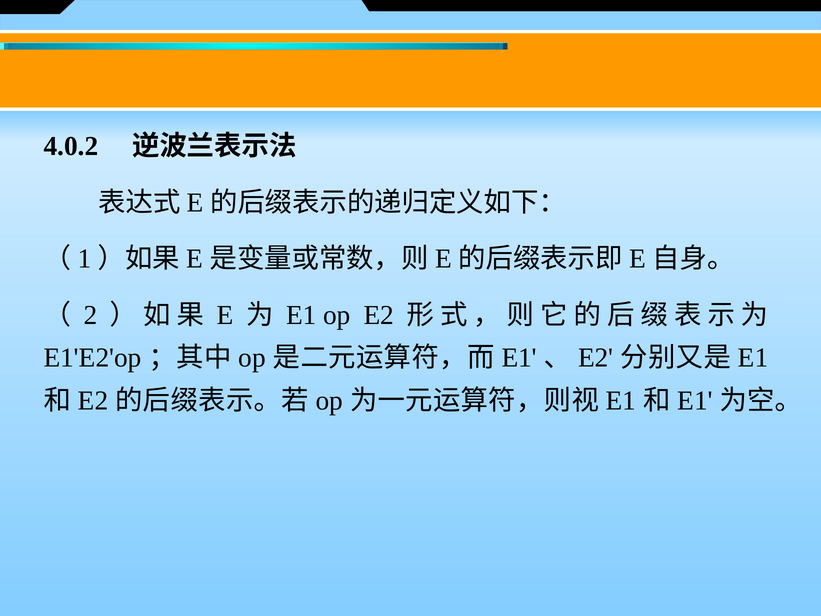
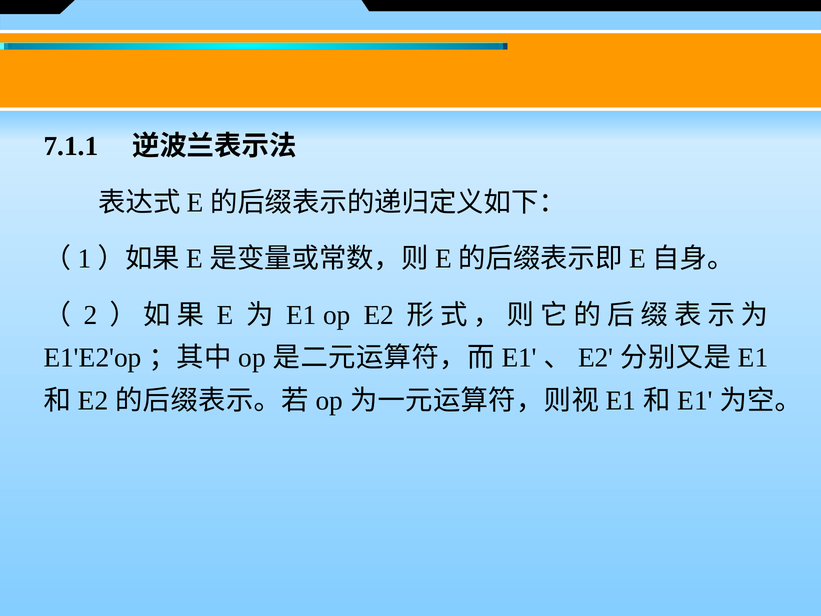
4.0.2: 4.0.2 -> 7.1.1 (71, 146)
